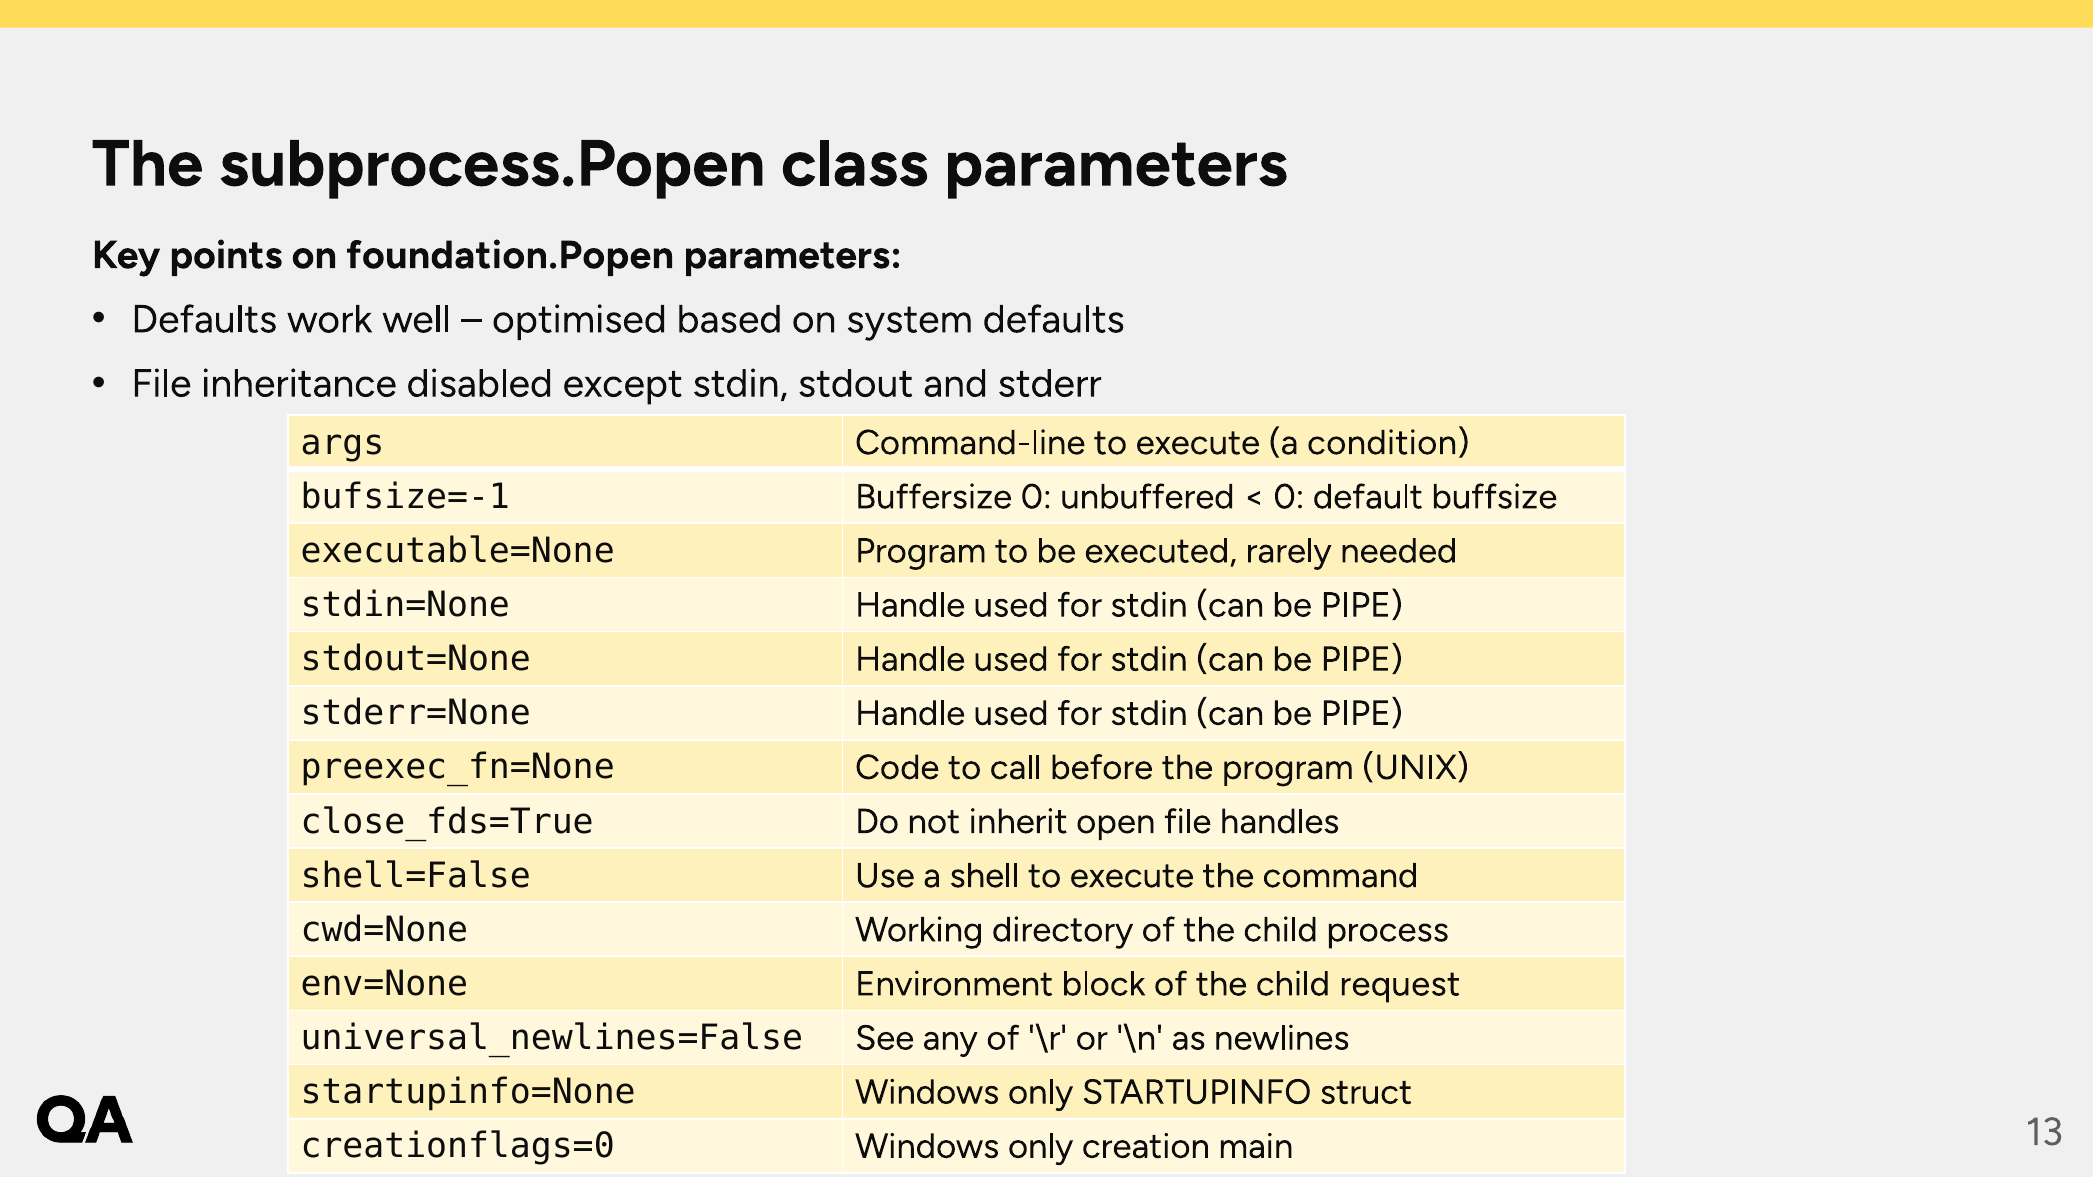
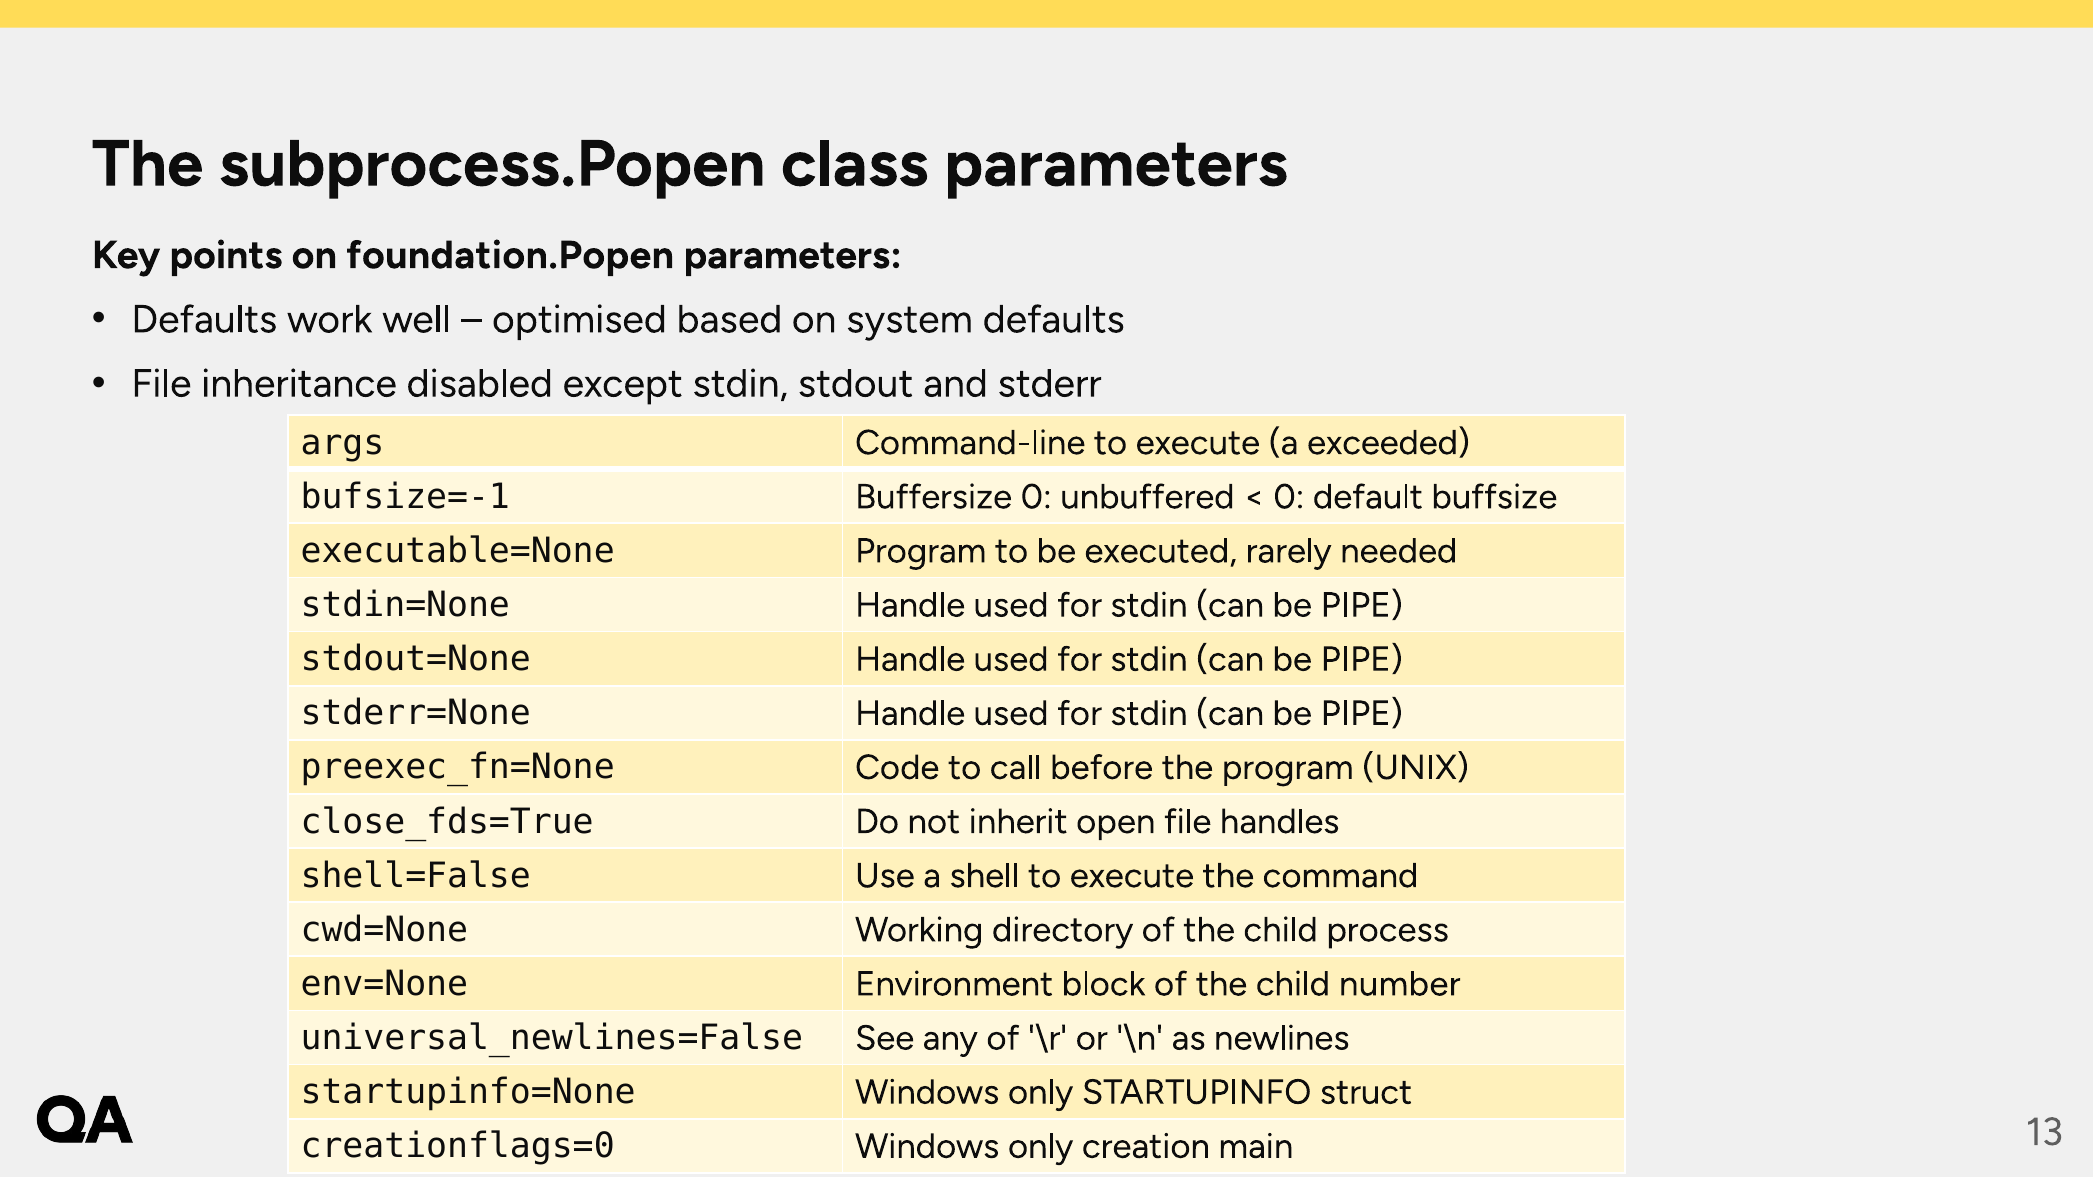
condition: condition -> exceeded (1389, 443)
request: request -> number (1400, 984)
